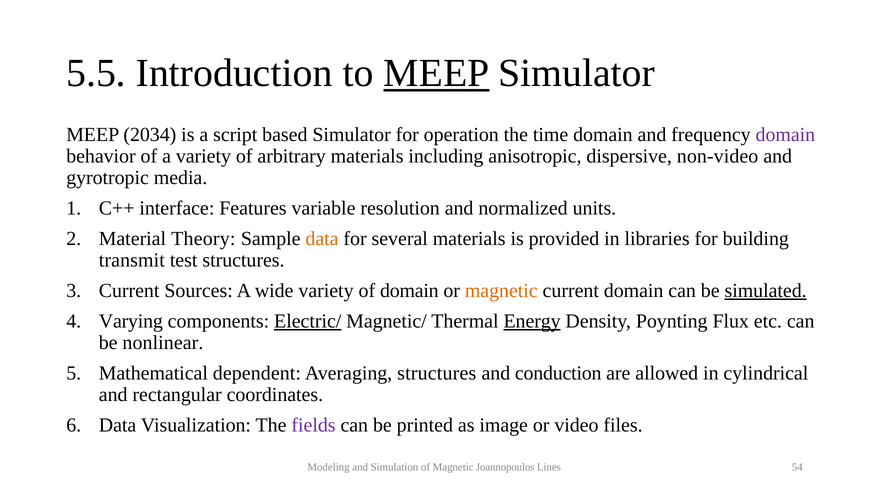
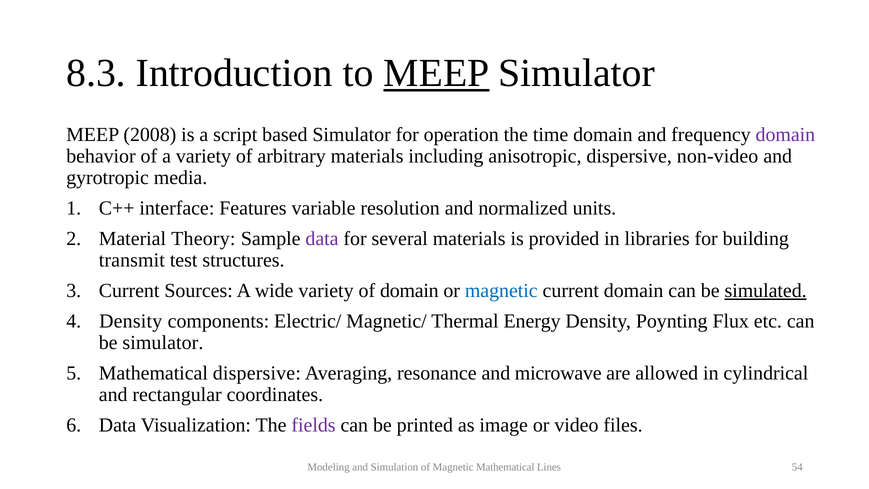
5.5: 5.5 -> 8.3 (96, 73)
2034: 2034 -> 2008 (150, 134)
data colour: orange -> purple (322, 239)
magnetic colour: orange -> blue (501, 291)
Varying: Varying -> Density (131, 321)
Electric/ underline: present -> none (308, 321)
Energy underline: present -> none (532, 321)
be nonlinear: nonlinear -> simulator (163, 343)
Mathematical dependent: dependent -> dispersive (257, 373)
Averaging structures: structures -> resonance (437, 373)
conduction: conduction -> microwave (558, 373)
Magnetic Joannopoulos: Joannopoulos -> Mathematical (505, 467)
